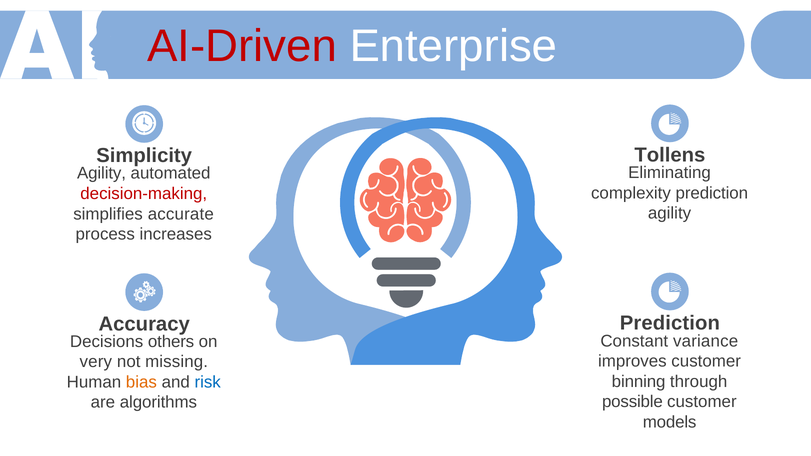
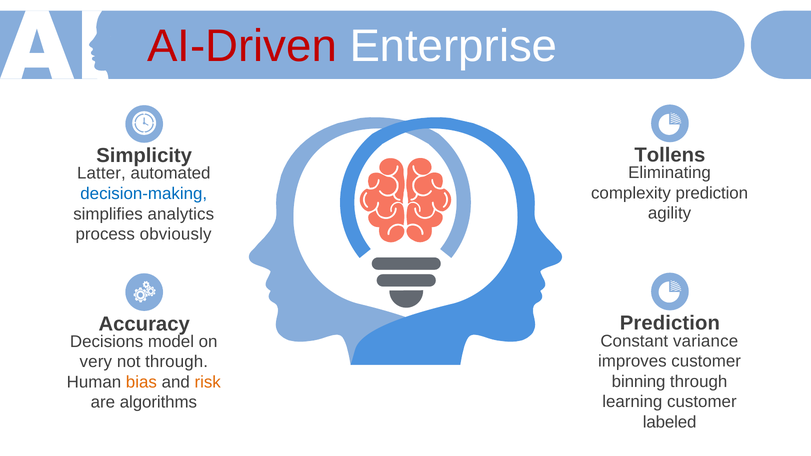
Agility: Agility -> Latter (101, 173)
decision-making colour: red -> blue (144, 194)
accurate: accurate -> analytics (181, 214)
increases: increases -> obviously (176, 234)
others: others -> model (171, 342)
not missing: missing -> through (177, 362)
risk colour: blue -> orange (208, 382)
possible: possible -> learning (632, 402)
models: models -> labeled (670, 422)
